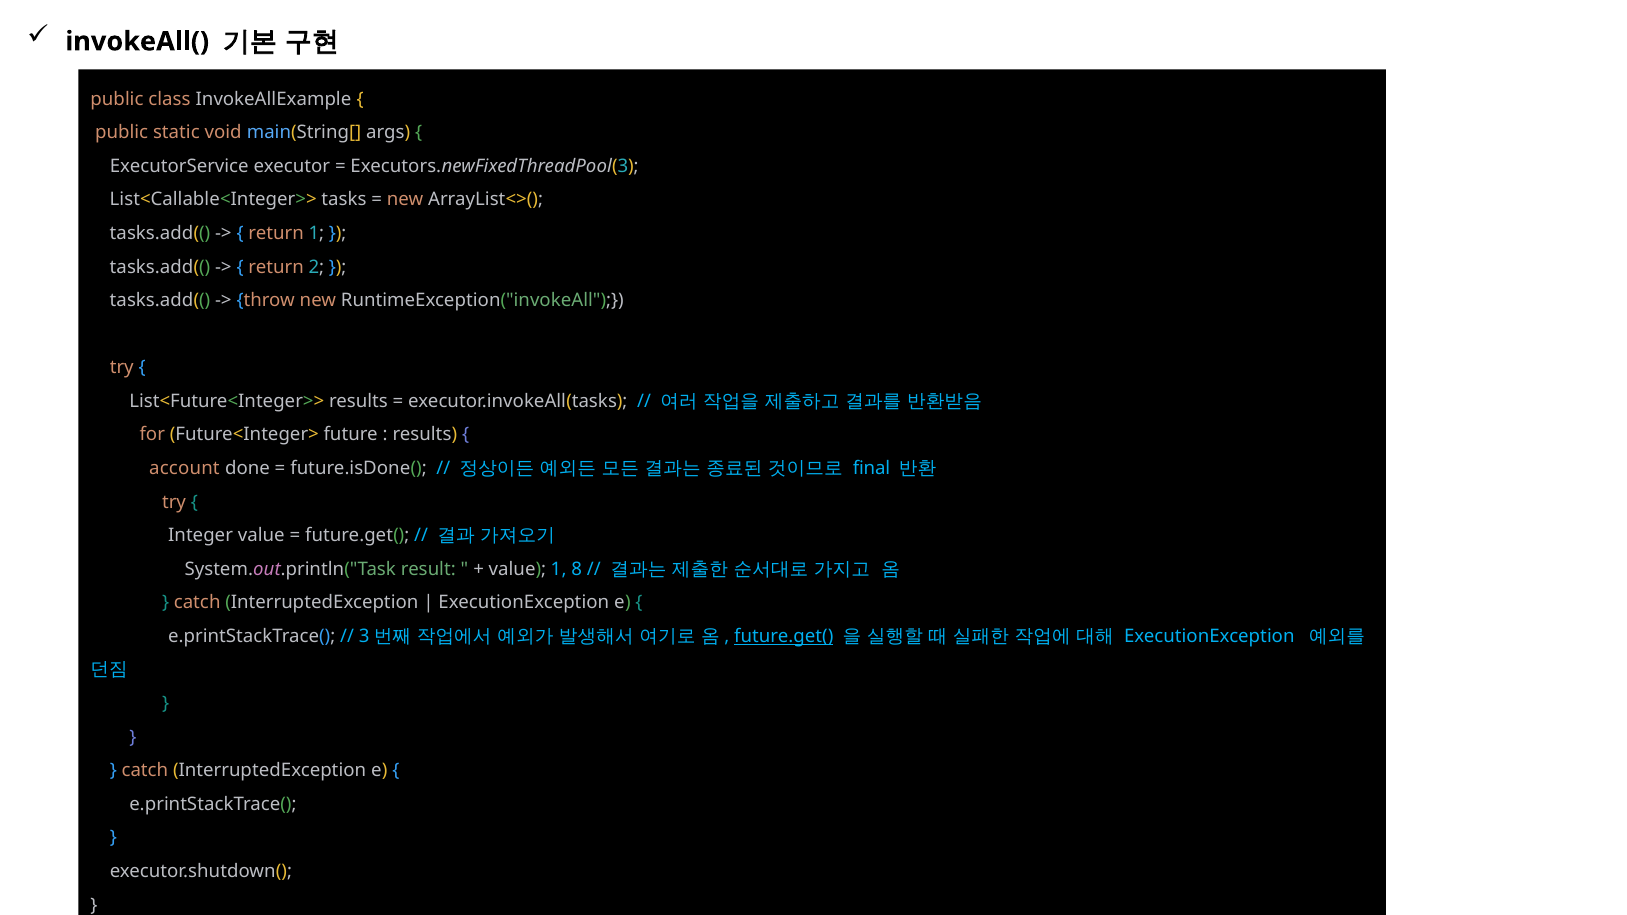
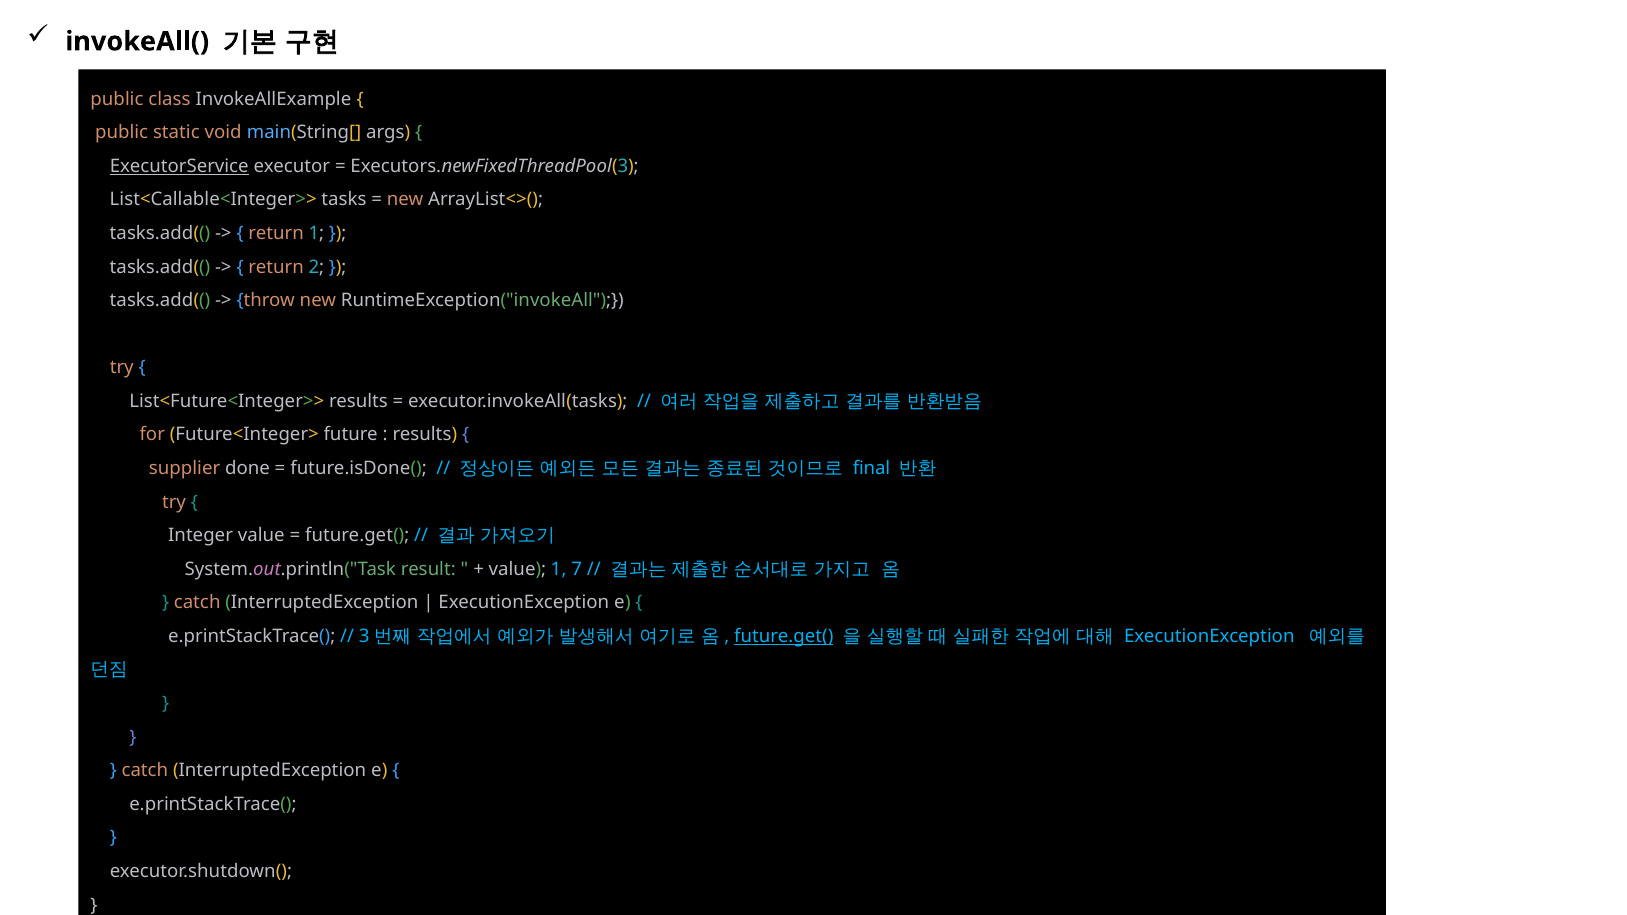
ExecutorService underline: none -> present (179, 166)
account: account -> supplier (185, 468)
8: 8 -> 7 (577, 569)
